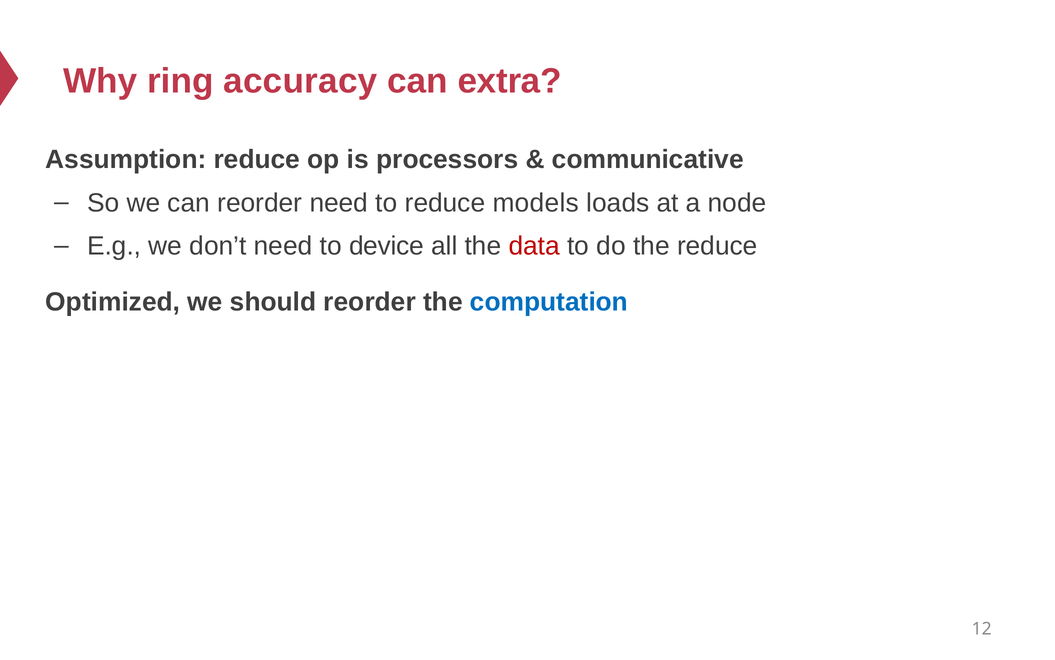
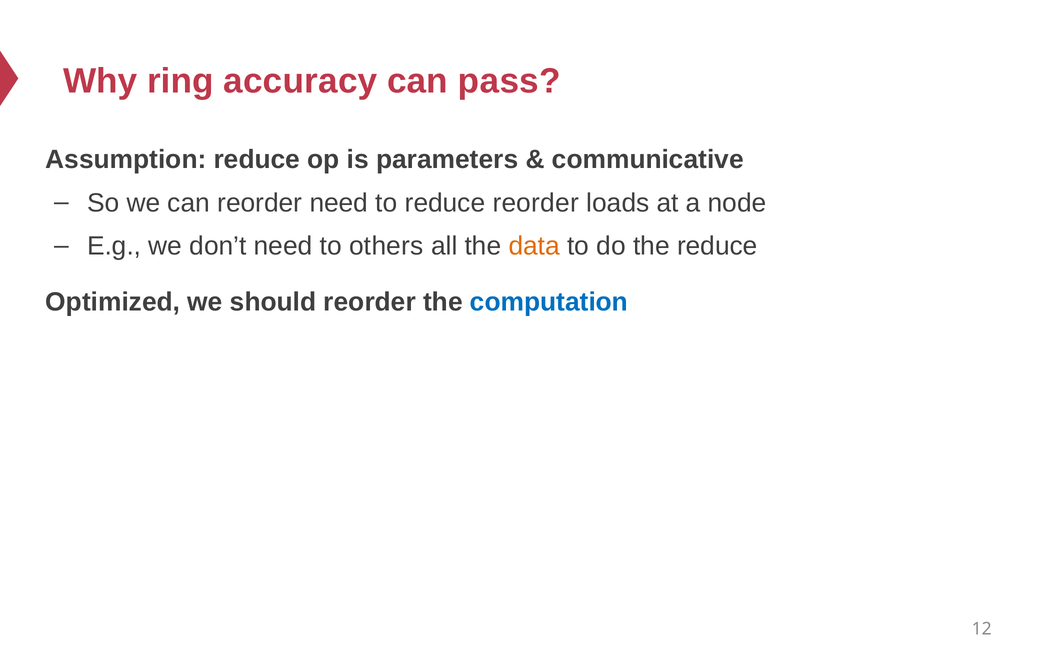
extra: extra -> pass (509, 81)
processors: processors -> parameters (447, 160)
reduce models: models -> reorder (536, 203)
device: device -> others (386, 246)
data colour: red -> orange (534, 246)
